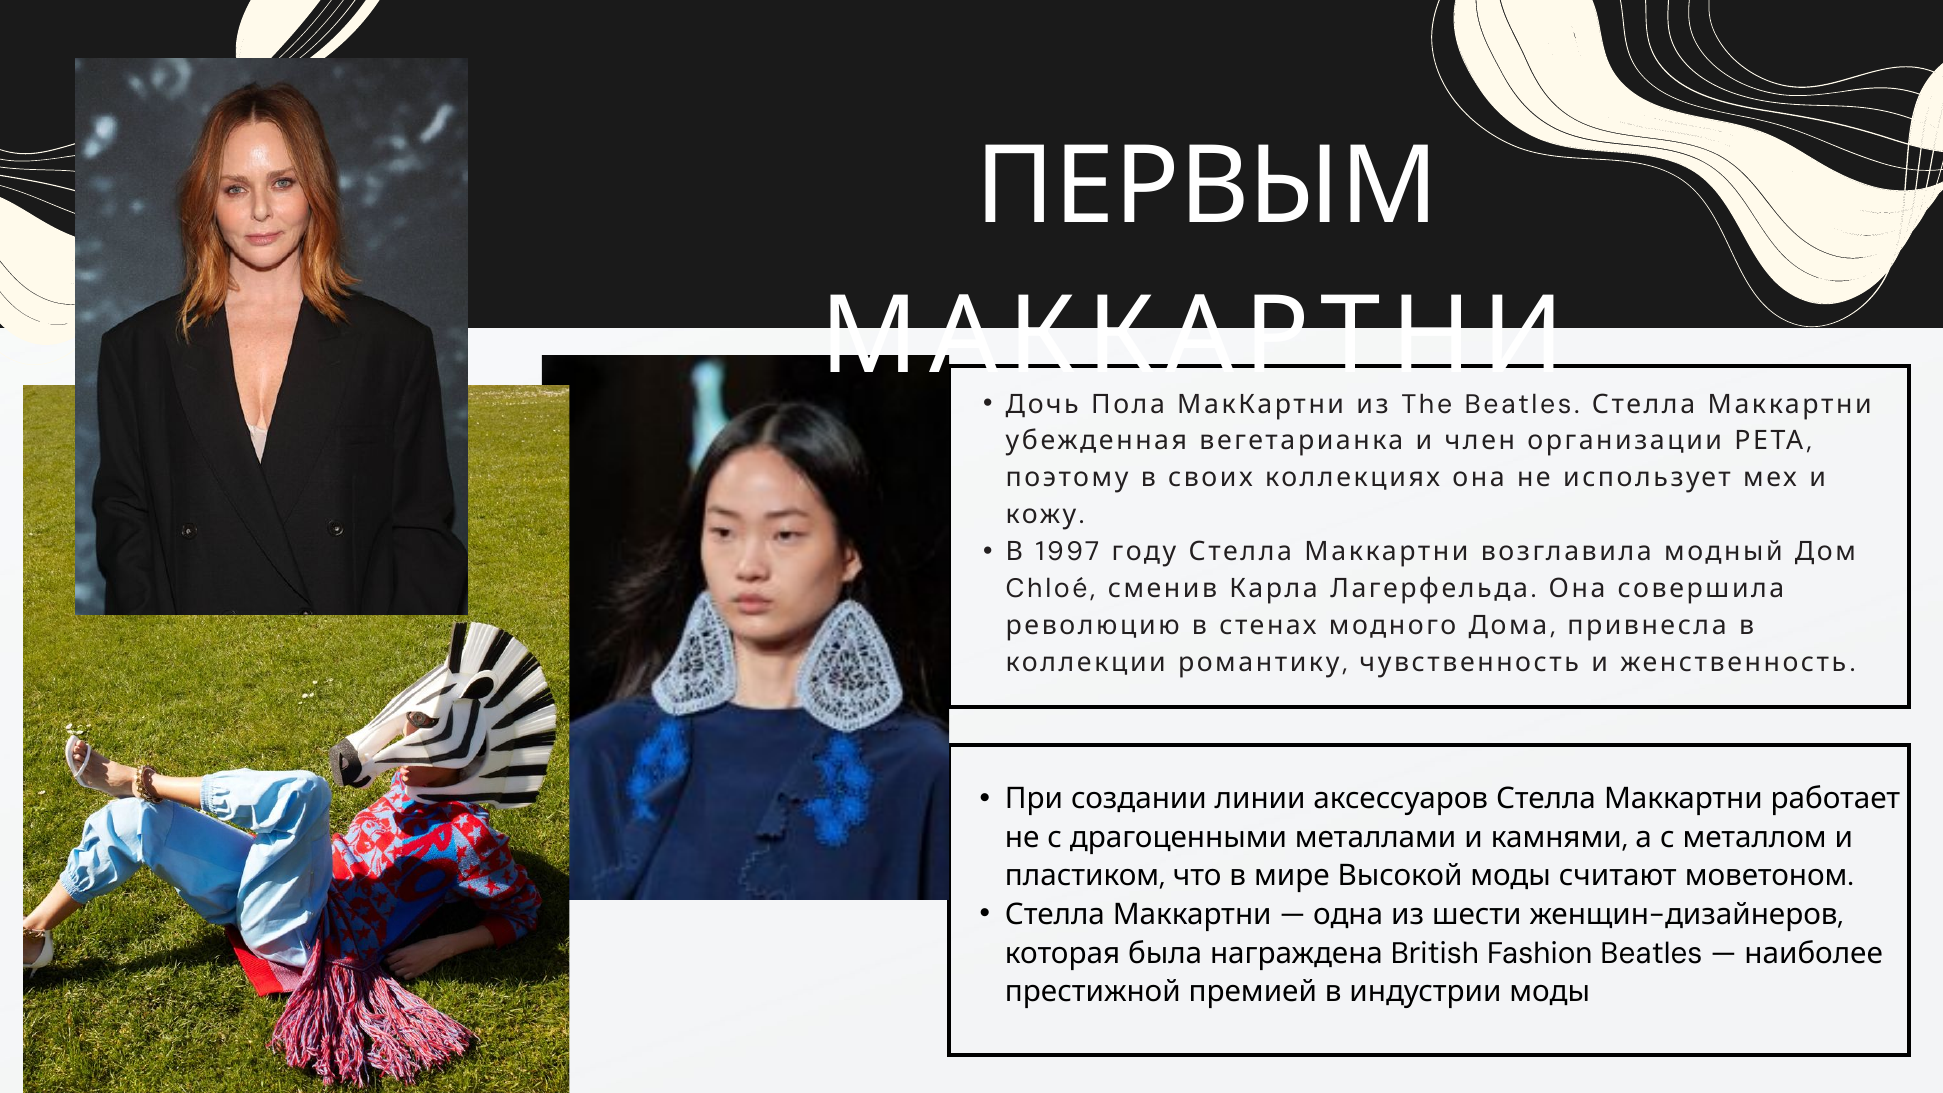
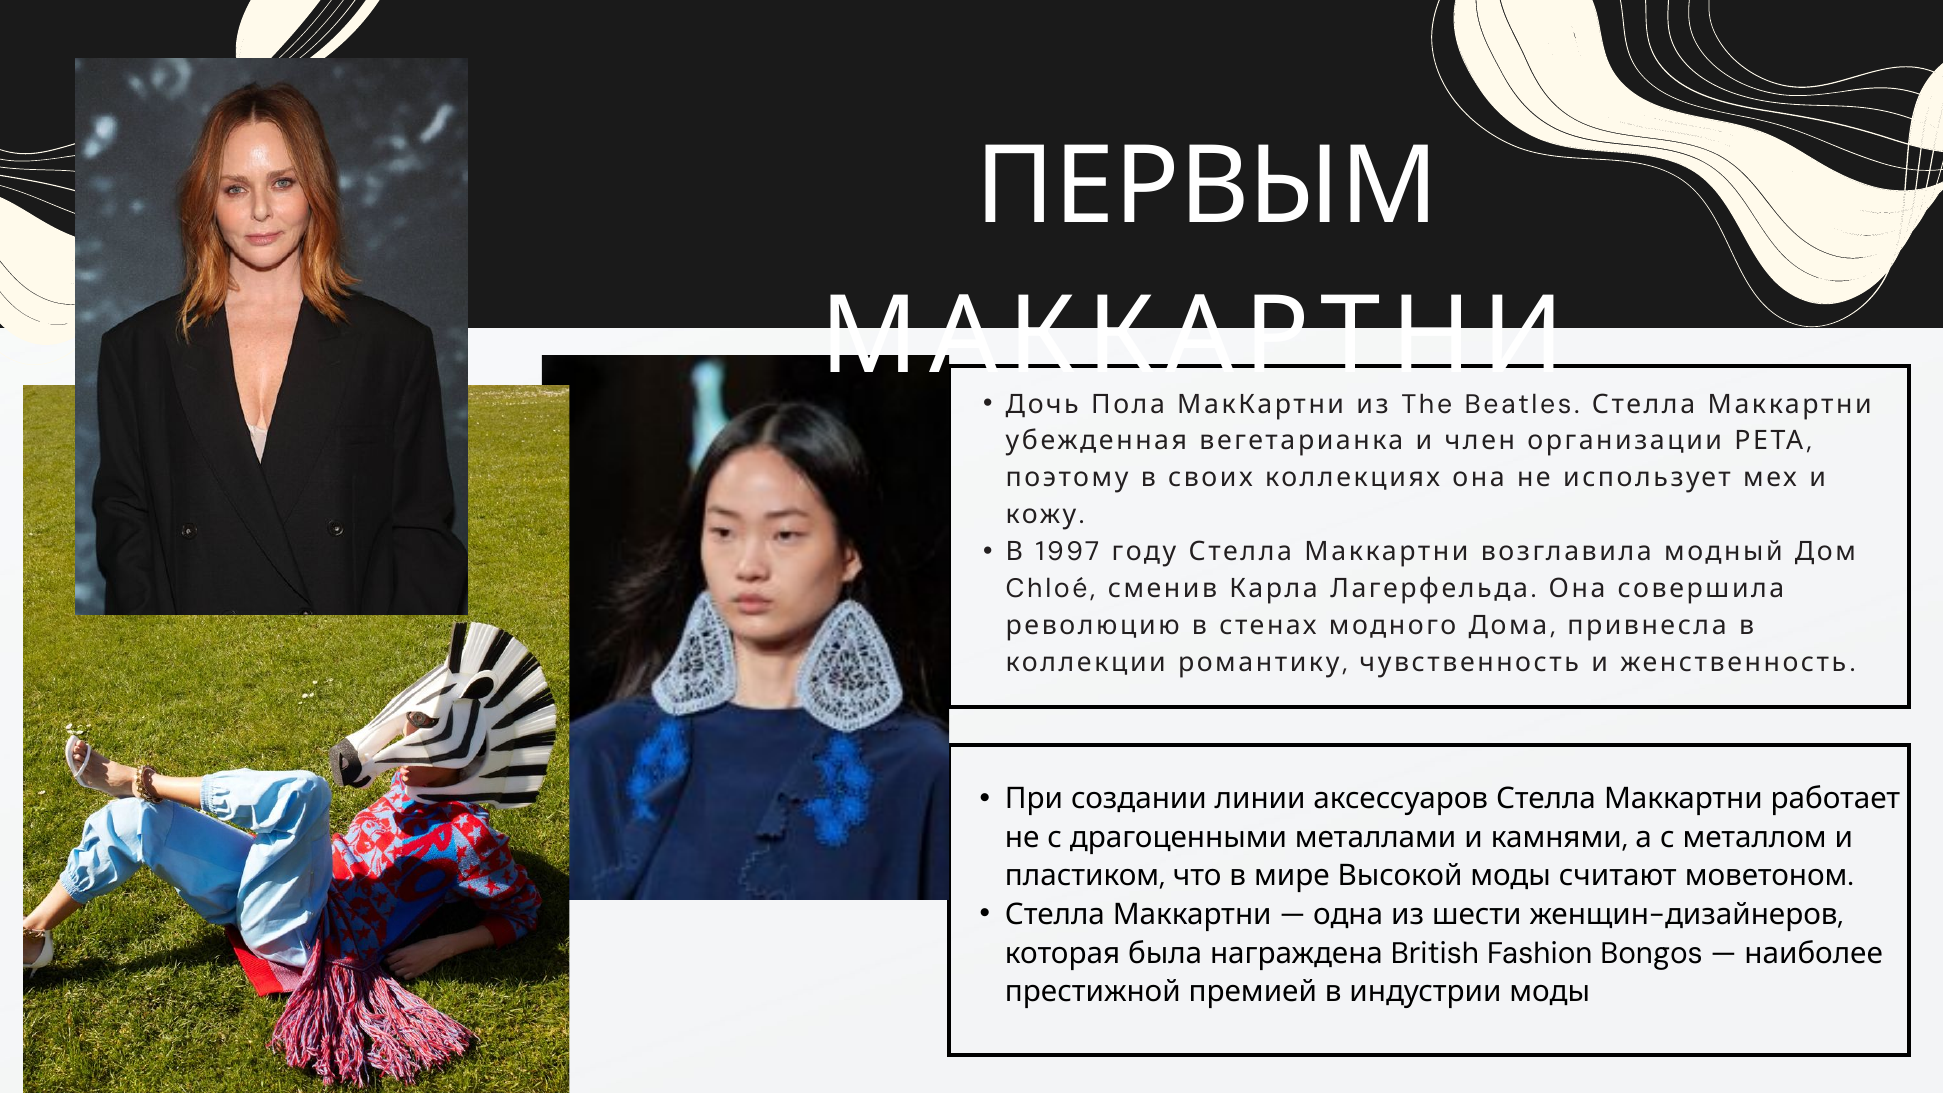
Fashion Beatles: Beatles -> Bongos (1652, 953)
